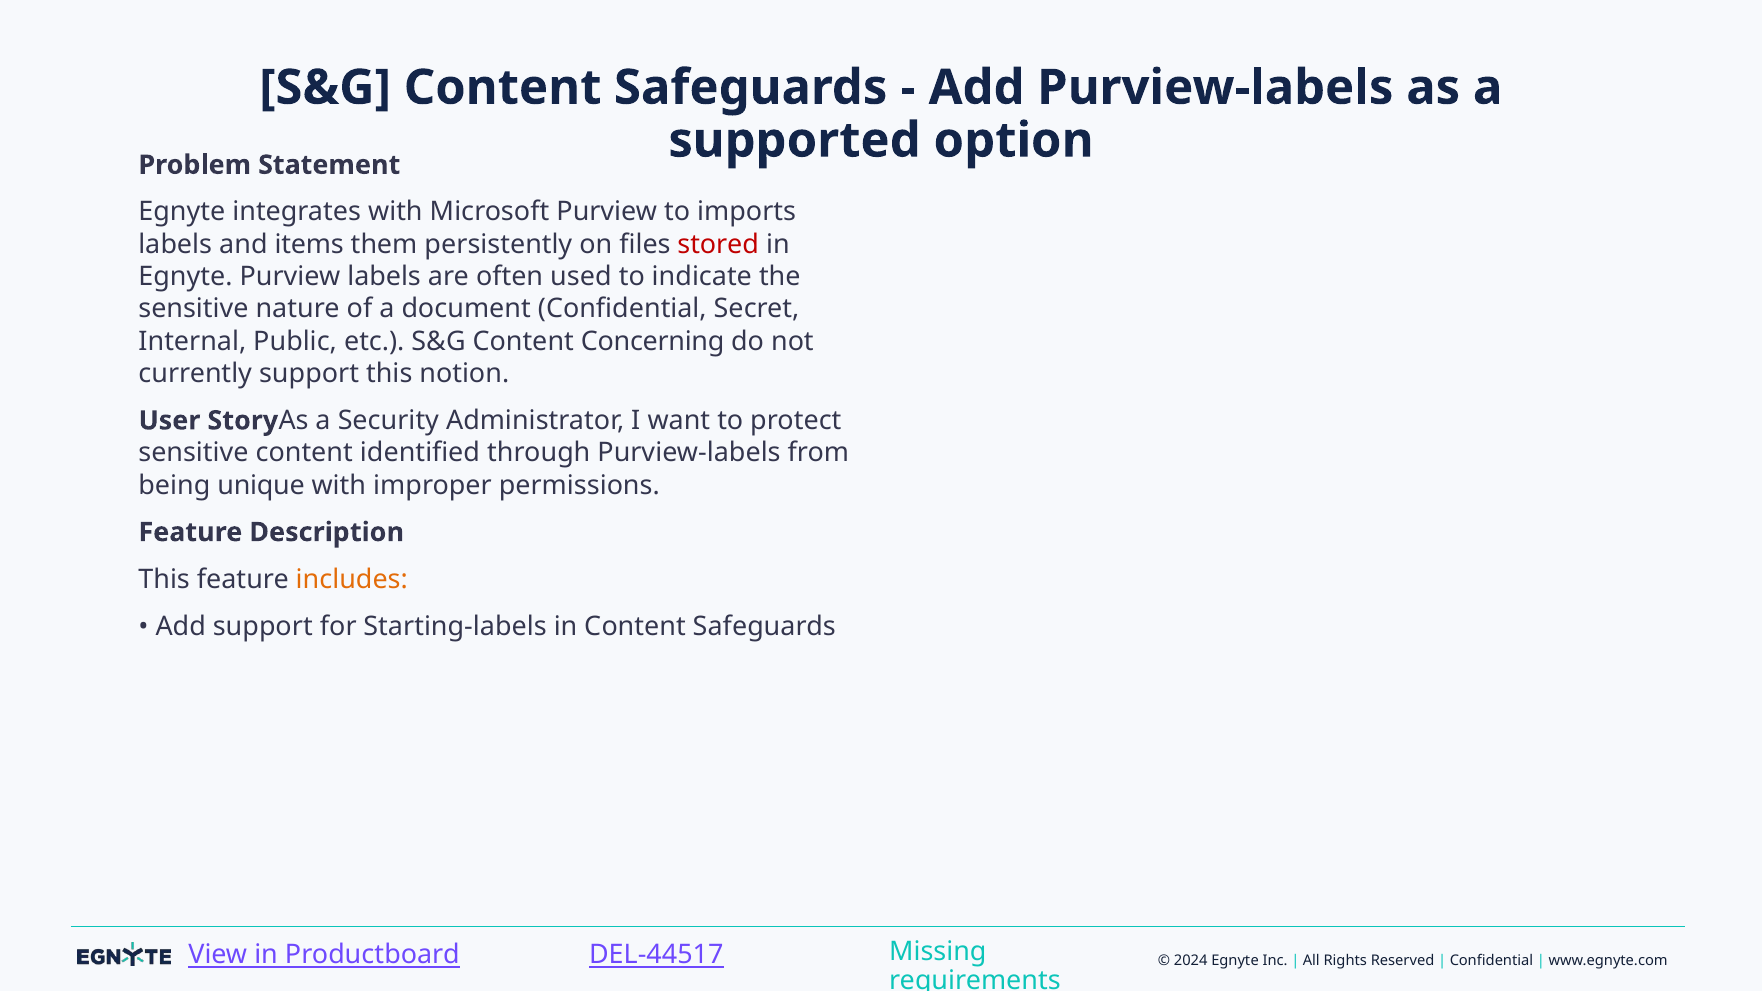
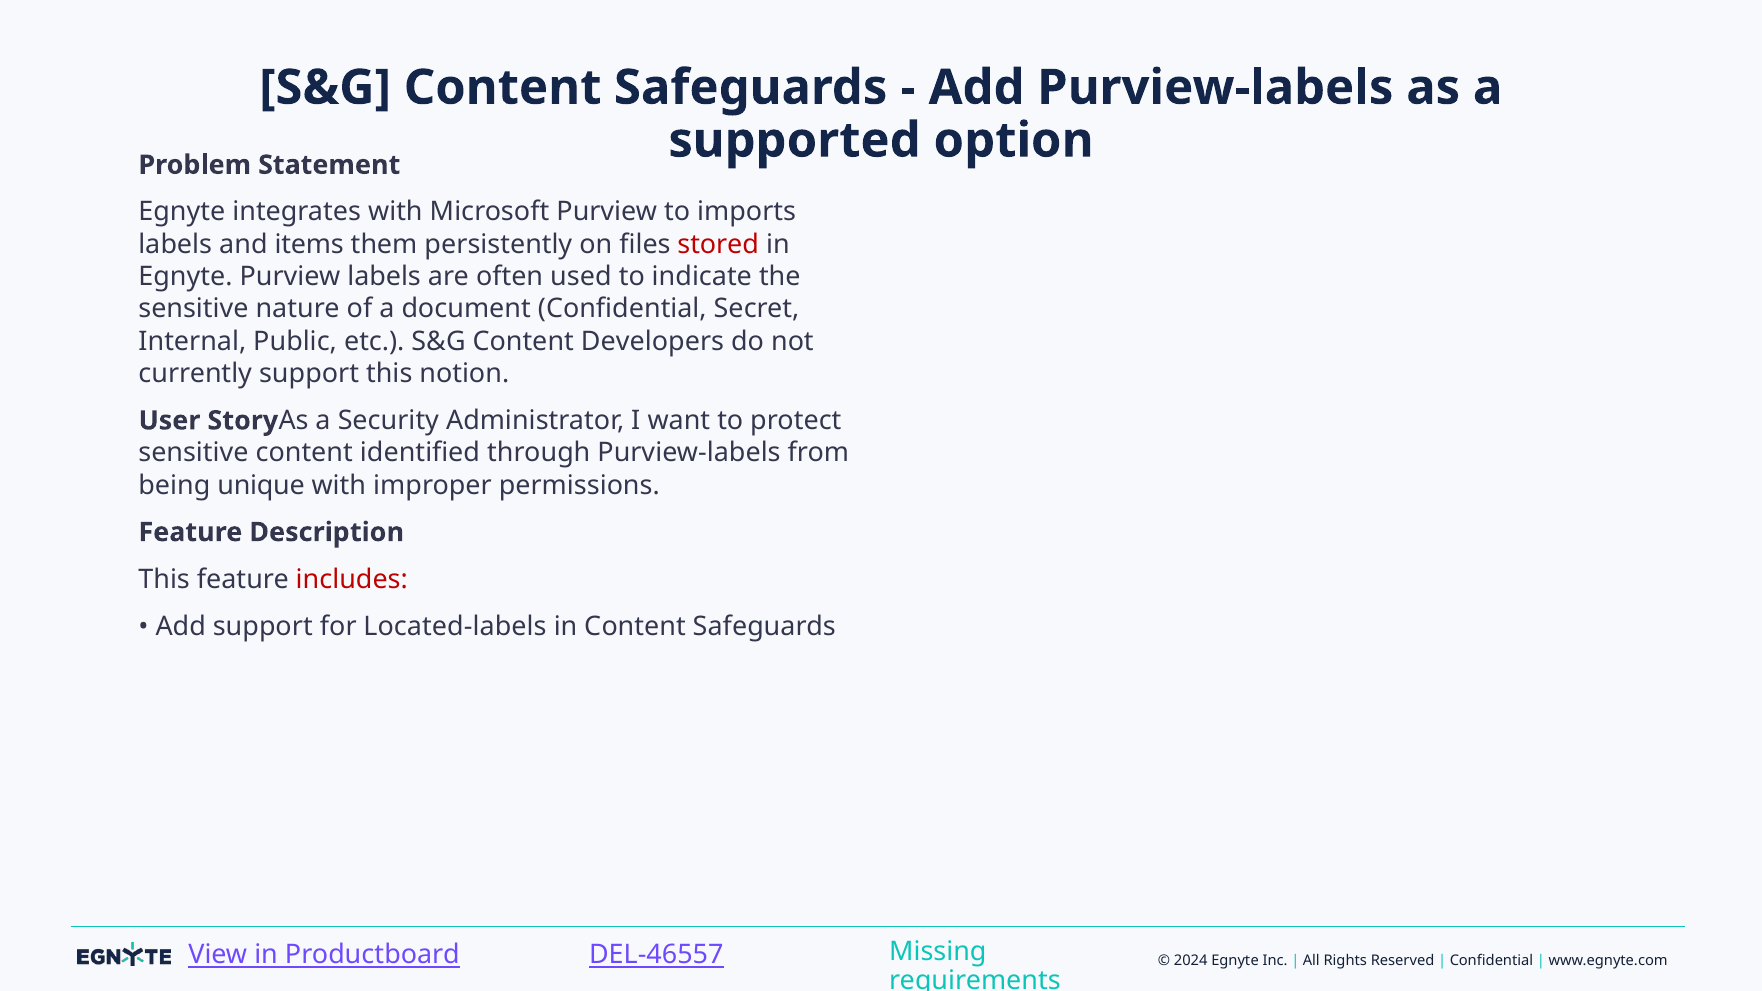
Concerning: Concerning -> Developers (653, 341)
includes colour: orange -> red (352, 579)
Starting-labels: Starting-labels -> Located-labels (455, 626)
DEL-44517: DEL-44517 -> DEL-46557 (656, 955)
